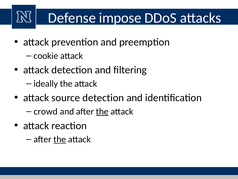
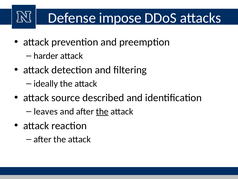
cookie: cookie -> harder (46, 56)
source detection: detection -> described (103, 98)
crowd: crowd -> leaves (46, 111)
the underline: present -> none (60, 139)
